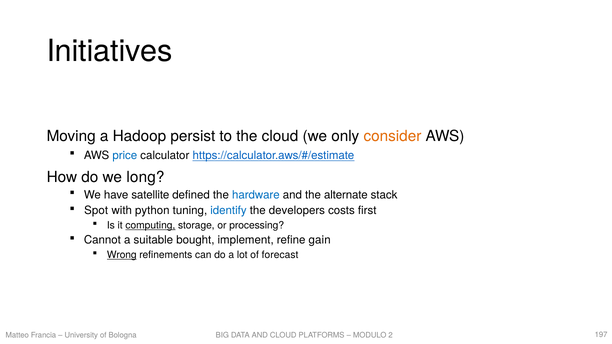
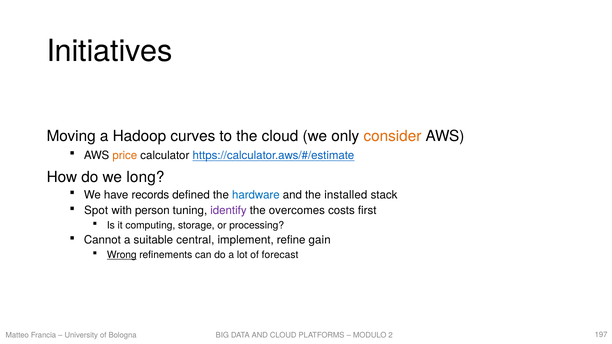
persist: persist -> curves (193, 136)
price colour: blue -> orange (125, 156)
satellite: satellite -> records (150, 195)
alternate: alternate -> installed (346, 195)
python: python -> person (152, 211)
identify colour: blue -> purple (228, 211)
developers: developers -> overcomes (297, 211)
computing underline: present -> none (150, 225)
bought: bought -> central (195, 240)
